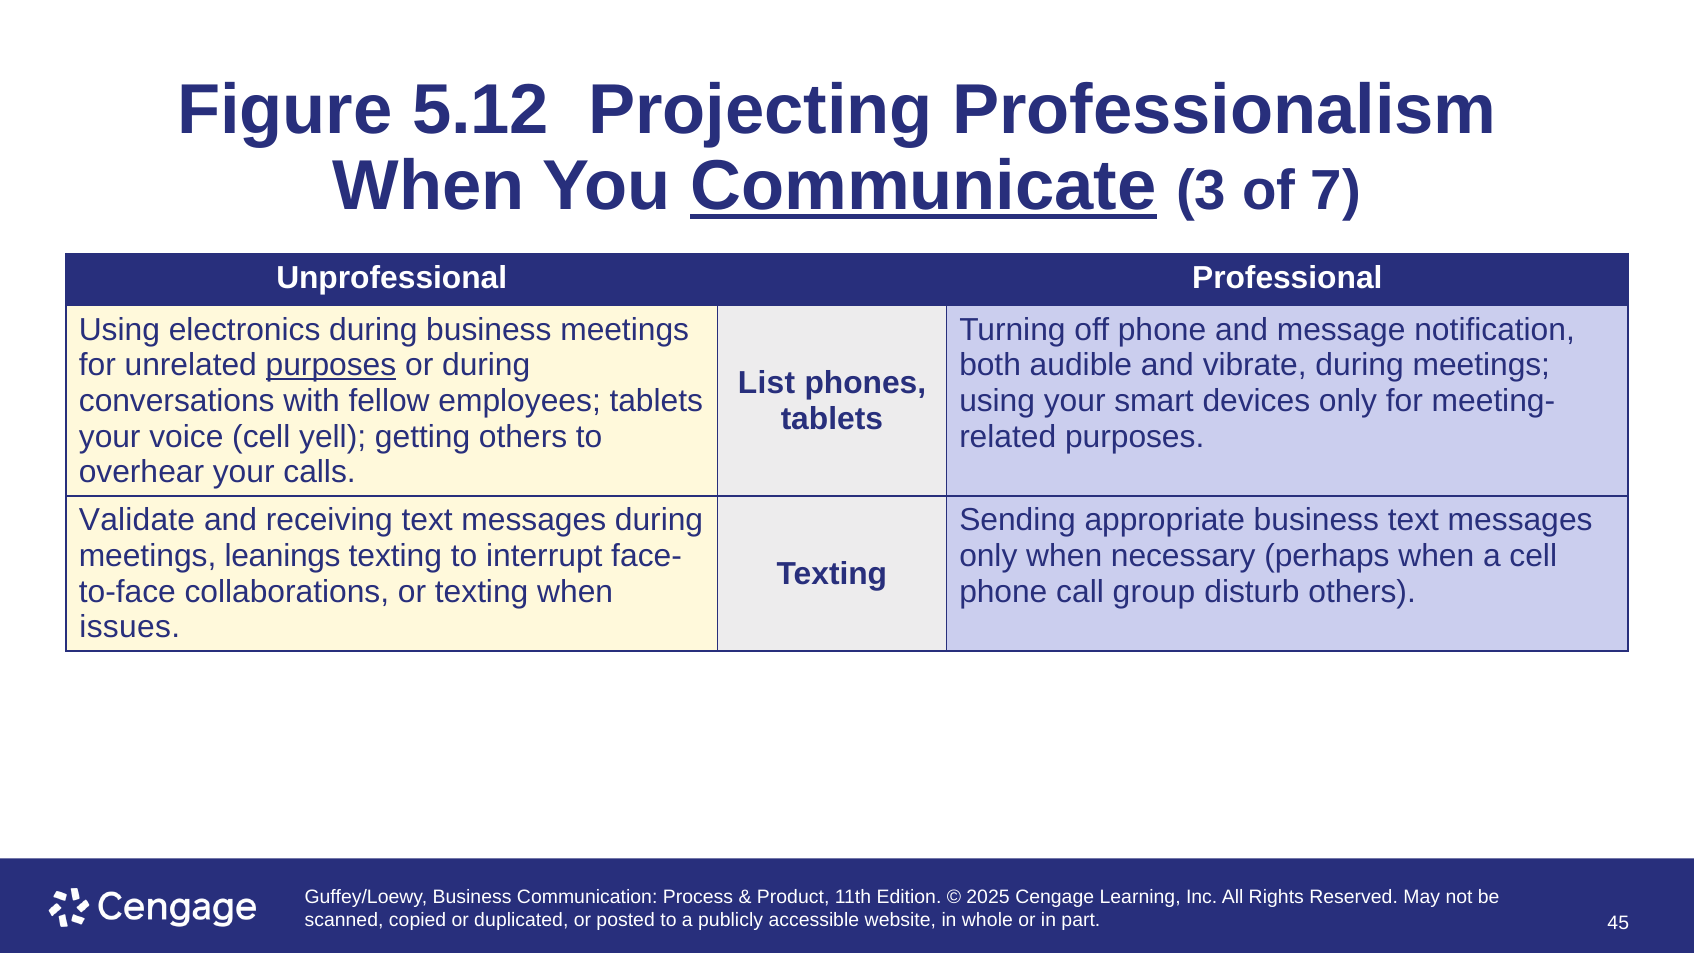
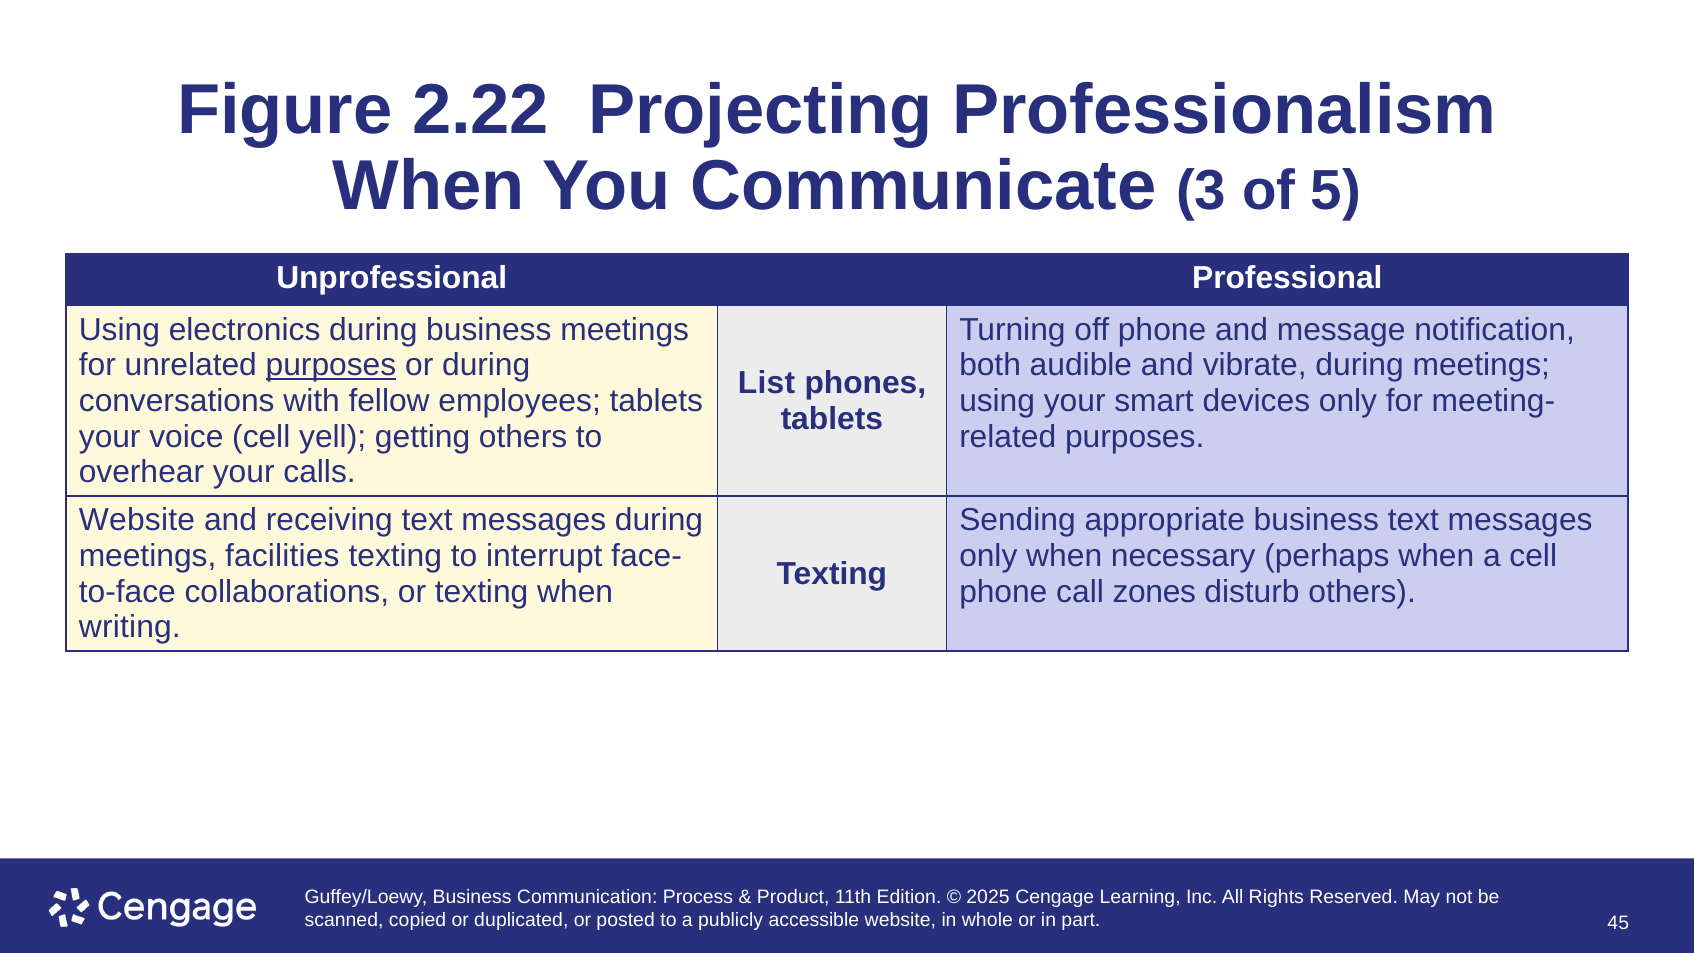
5.12: 5.12 -> 2.22 (481, 110)
Communicate underline: present -> none (924, 186)
7: 7 -> 5 (1336, 191)
Validate: Validate -> Website (137, 520)
leanings: leanings -> facilities (282, 556)
group: group -> zones (1154, 592)
issues: issues -> writing (130, 627)
